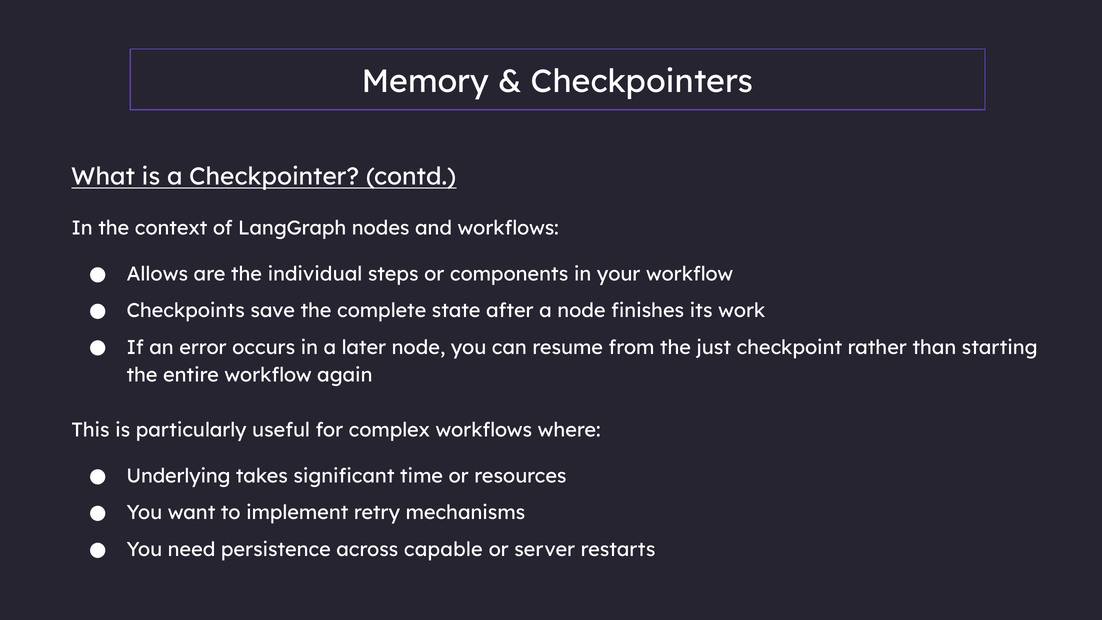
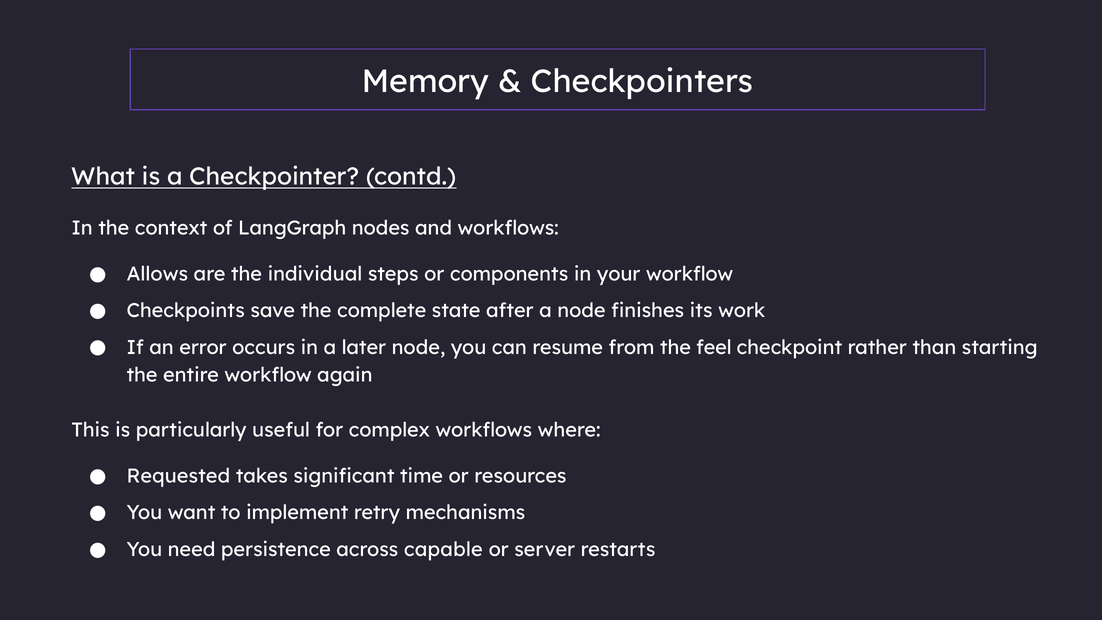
just: just -> feel (714, 347)
Underlying: Underlying -> Requested (178, 476)
